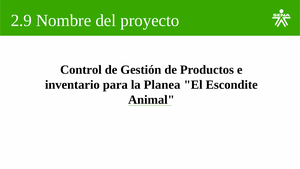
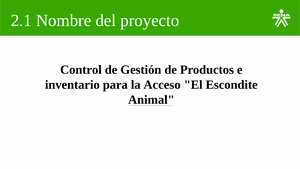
2.9: 2.9 -> 2.1 (21, 21)
Planea: Planea -> Acceso (162, 85)
